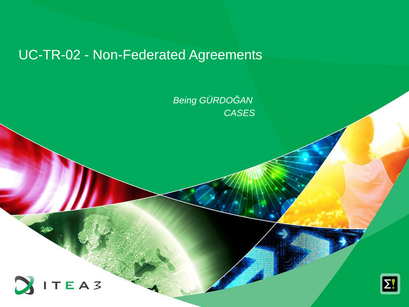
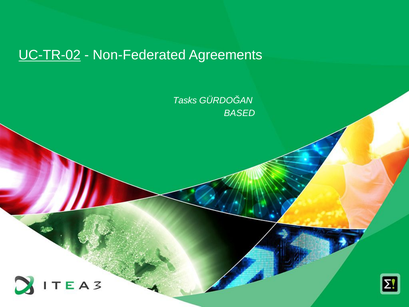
UC-TR-02 underline: none -> present (50, 55)
Being: Being -> Tasks (185, 100)
CASES: CASES -> BASED (239, 113)
